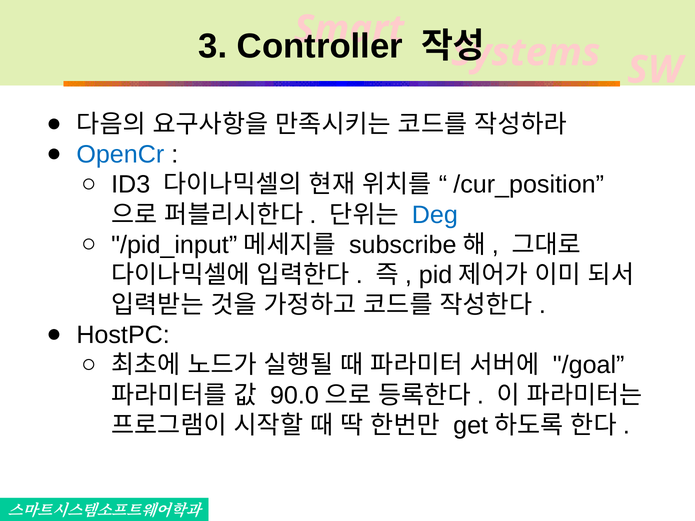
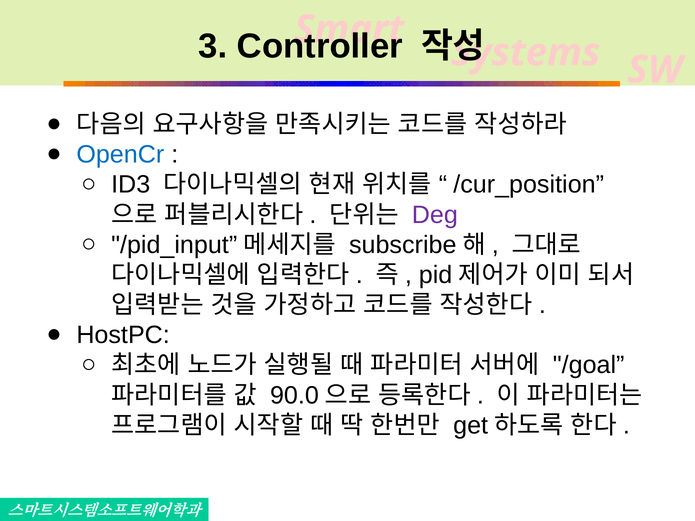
Deg colour: blue -> purple (435, 215)
